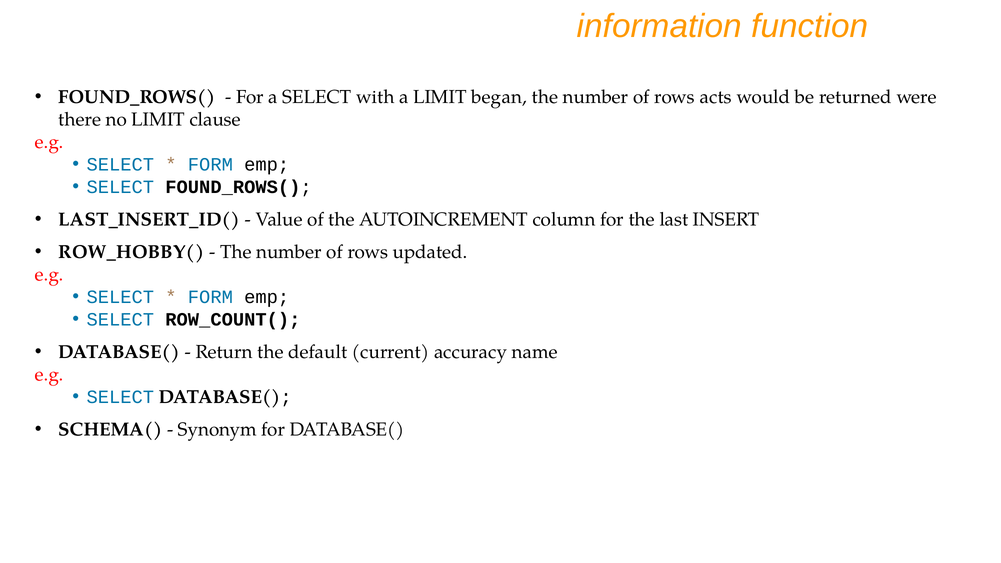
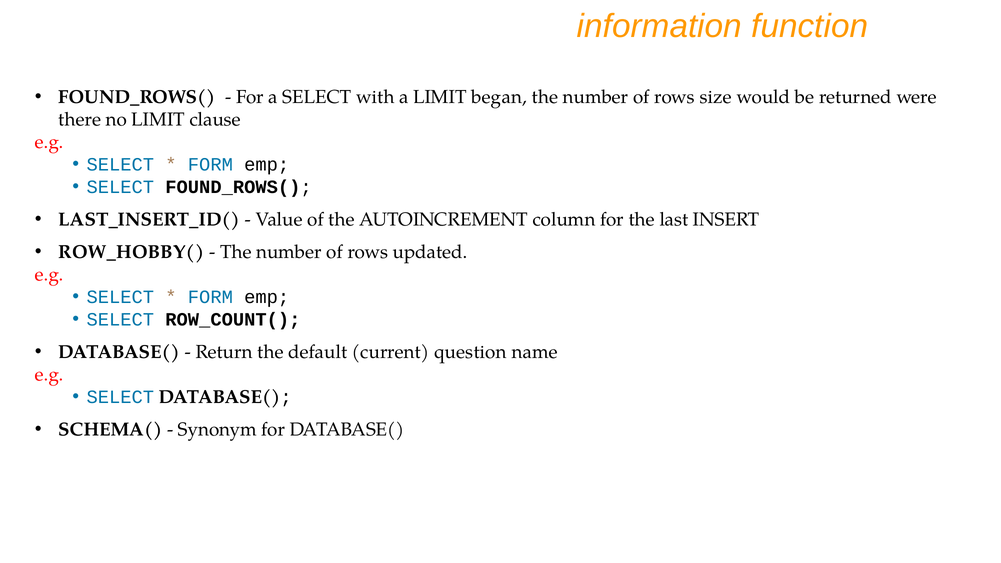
acts: acts -> size (716, 97)
accuracy: accuracy -> question (470, 352)
